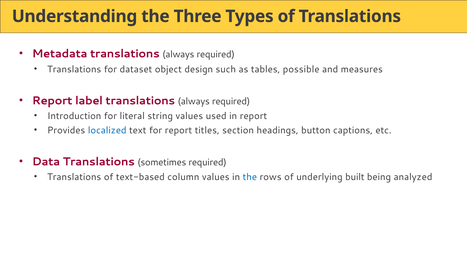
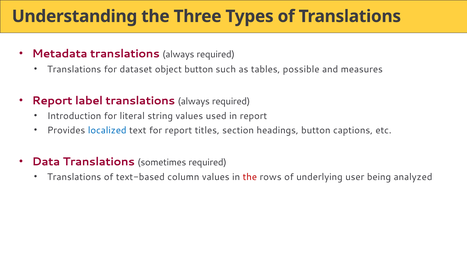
object design: design -> button (199, 69)
the colour: blue -> red (250, 177)
built: built -> user (355, 177)
